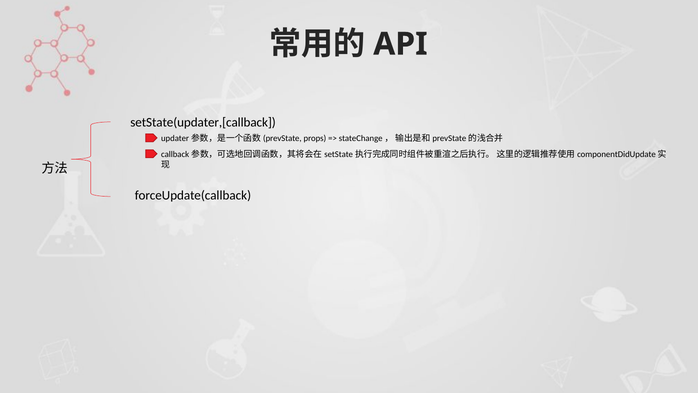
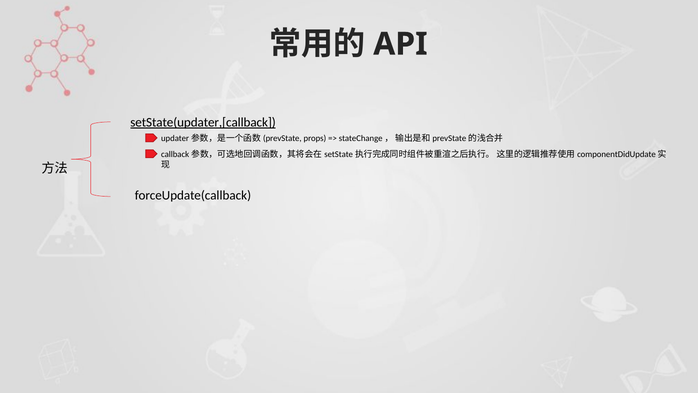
setState(updater,[callback underline: none -> present (203, 122)
